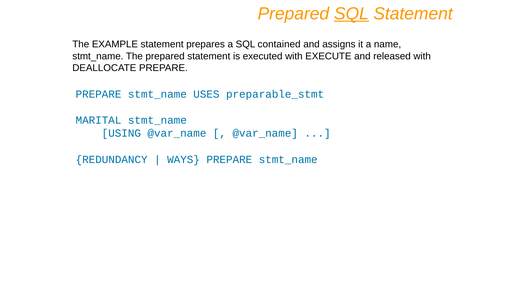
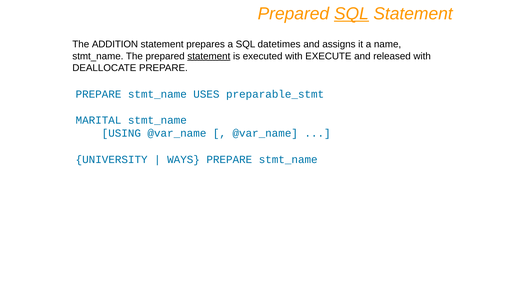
EXAMPLE: EXAMPLE -> ADDITION (115, 44)
contained: contained -> datetimes (279, 44)
statement underline: none -> present (209, 56)
REDUNDANCY: REDUNDANCY -> UNIVERSITY (112, 159)
